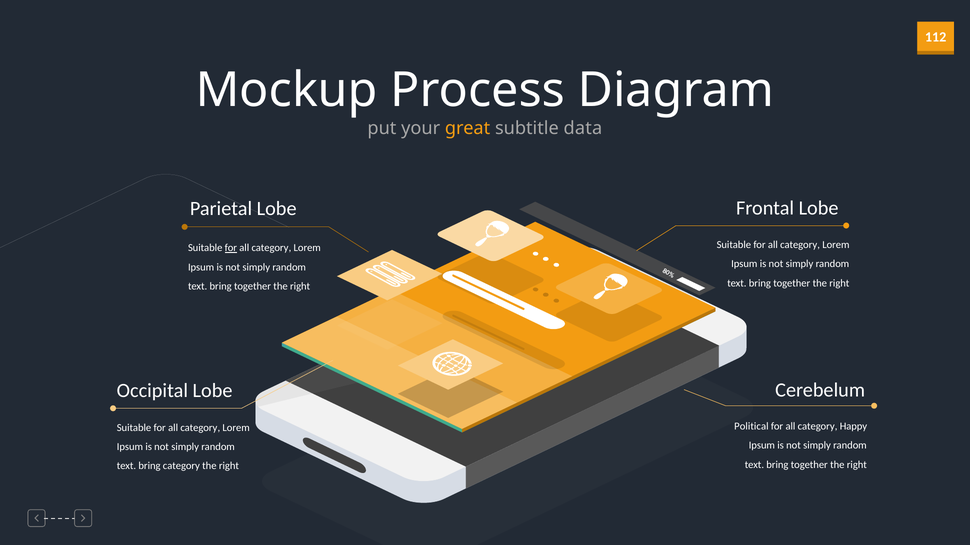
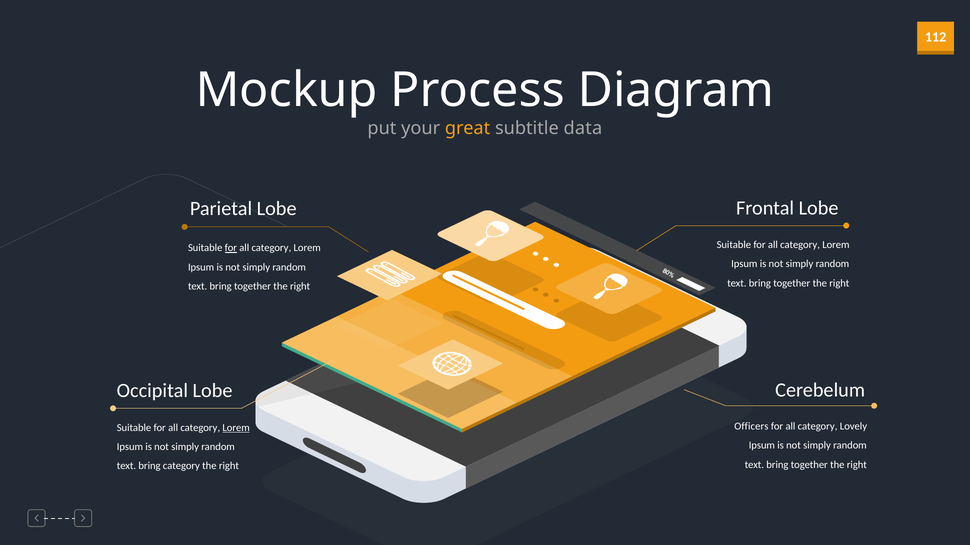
Political: Political -> Officers (751, 427)
Happy: Happy -> Lovely (853, 427)
Lorem underline: none -> present (236, 428)
